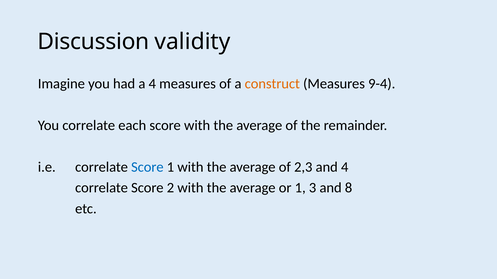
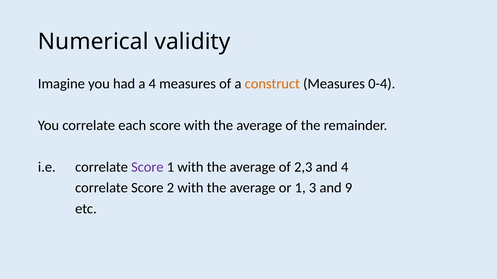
Discussion: Discussion -> Numerical (93, 42)
9-4: 9-4 -> 0-4 (382, 84)
Score colour: blue -> purple (147, 167)
8: 8 -> 9 (349, 188)
